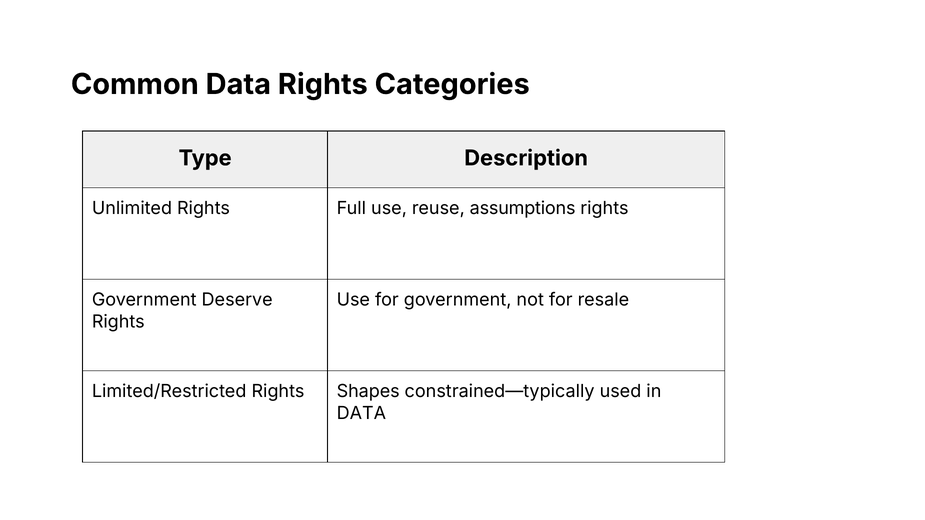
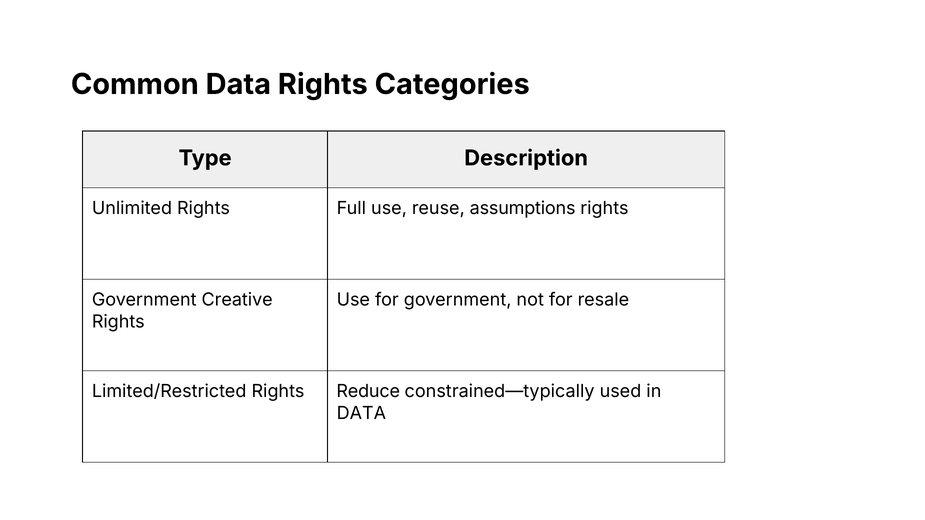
Deserve: Deserve -> Creative (237, 300)
Shapes: Shapes -> Reduce (368, 392)
